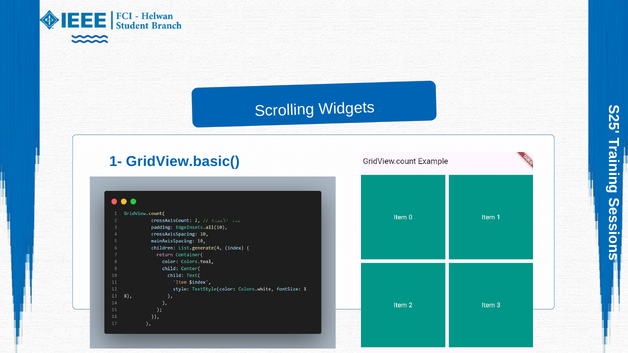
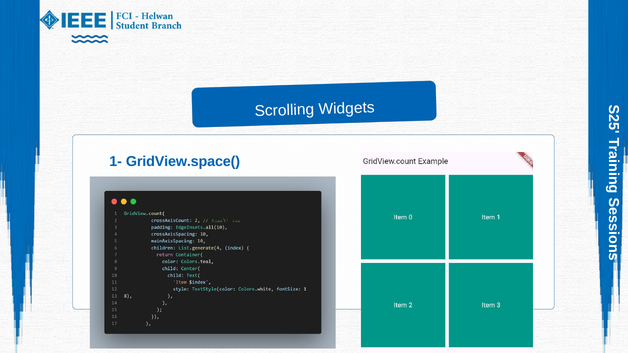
GridView.basic(: GridView.basic( -> GridView.space( (183, 162)
